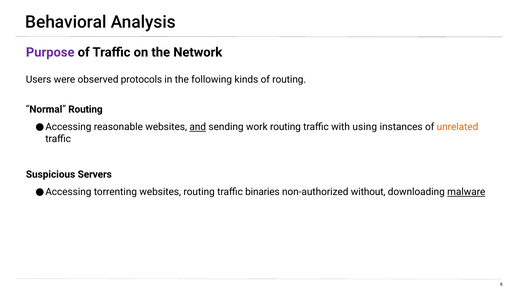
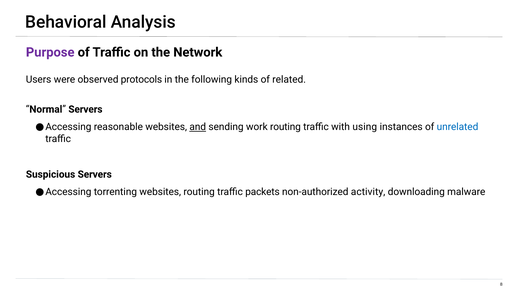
of routing: routing -> related (289, 79)
Normal Routing: Routing -> Servers (85, 109)
unrelated colour: orange -> blue (457, 127)
binaries: binaries -> packets (262, 192)
without: without -> activity (368, 192)
malware underline: present -> none (466, 192)
